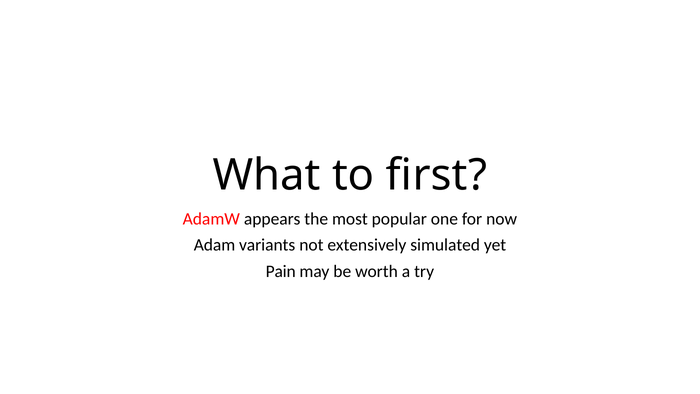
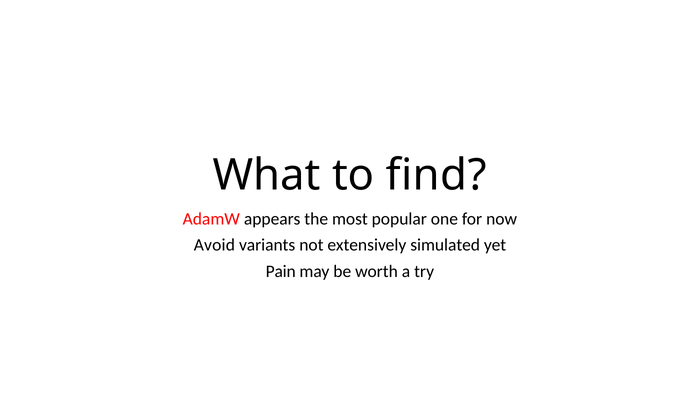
first: first -> find (436, 175)
Adam: Adam -> Avoid (214, 245)
